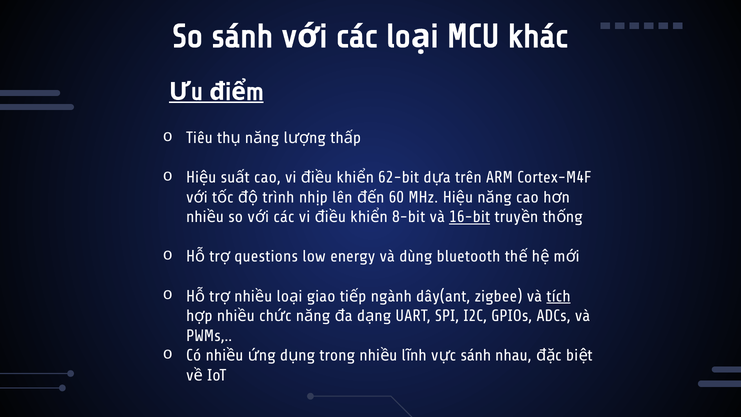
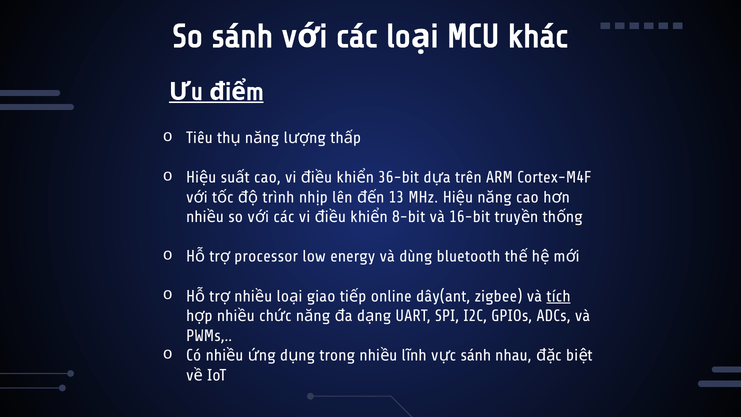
62-bit: 62-bit -> 36-bit (399, 177)
60: 60 -> 13 (396, 197)
16-bit underline: present -> none (470, 217)
questions: questions -> processor (266, 256)
ngành: ngành -> online (391, 296)
